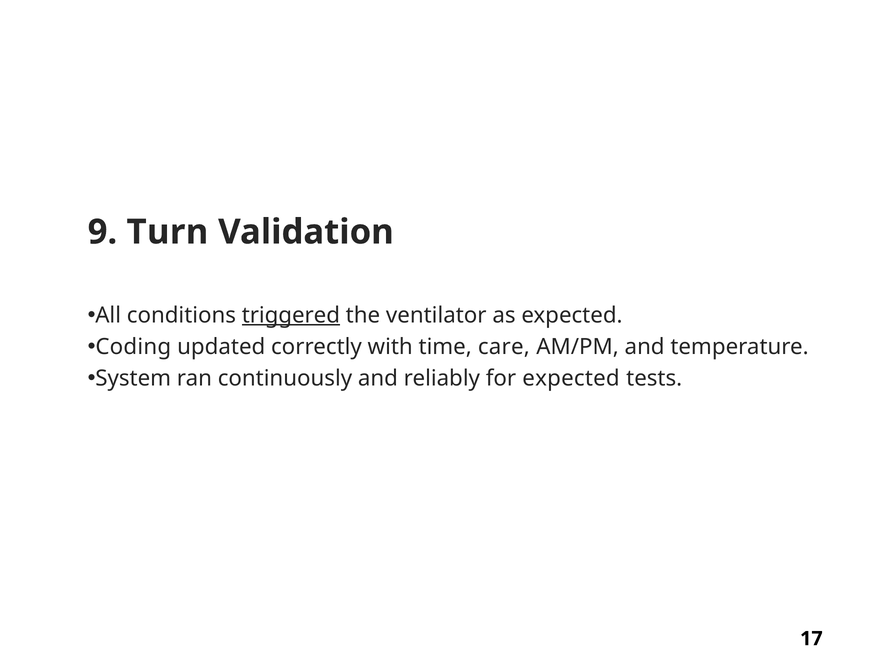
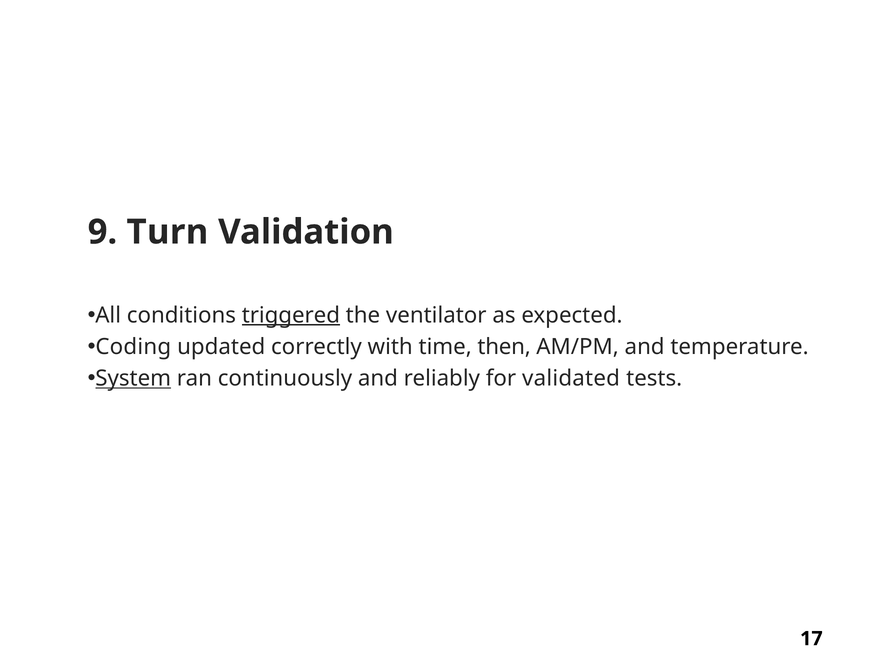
care: care -> then (504, 347)
System underline: none -> present (133, 378)
for expected: expected -> validated (571, 378)
